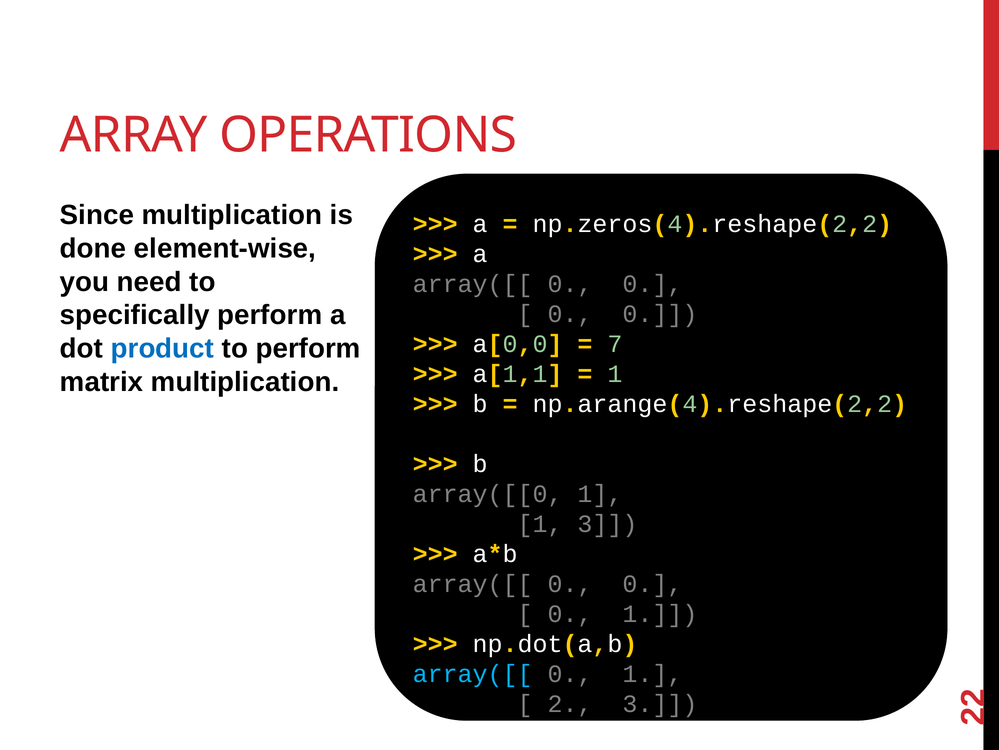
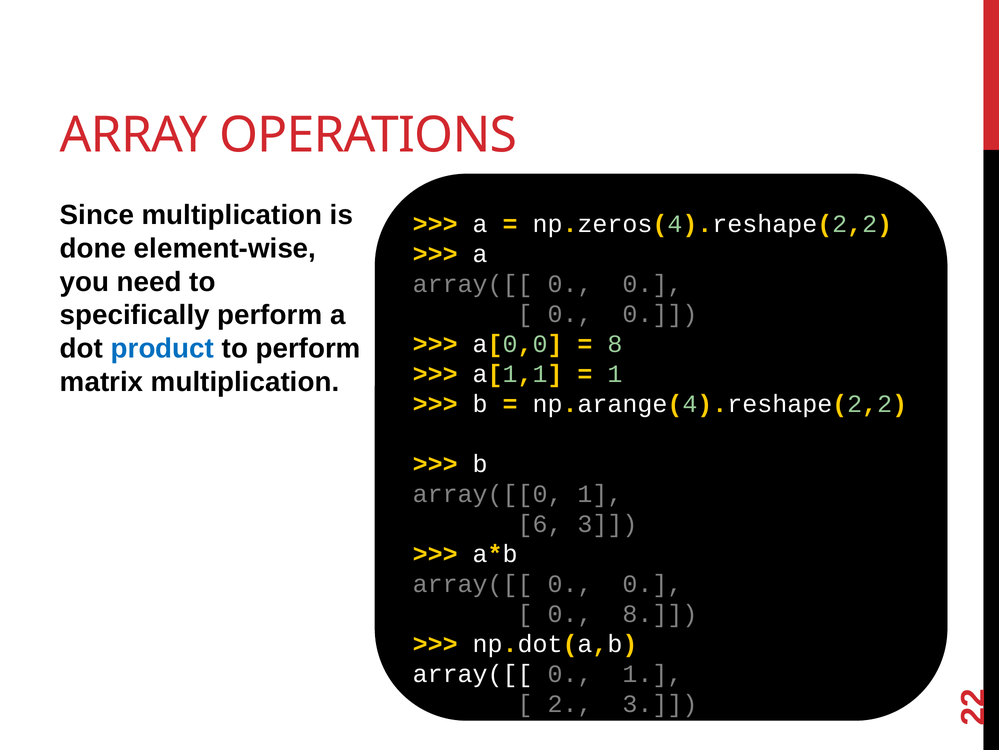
7: 7 -> 8 (615, 344)
1: 1 -> 6 (540, 523)
1: 1 -> 8 (660, 613)
array([[ colour: light blue -> white (473, 673)
